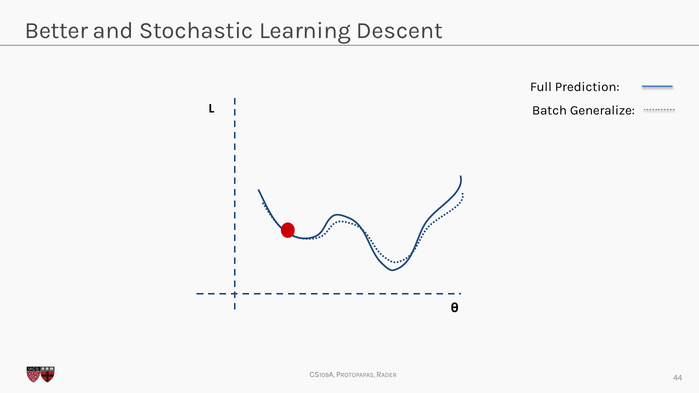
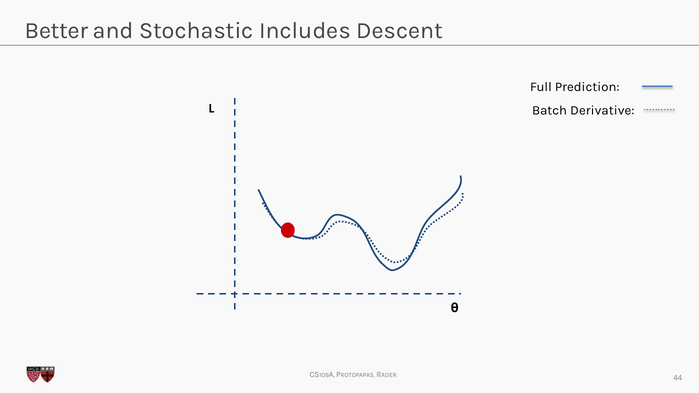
Learning: Learning -> Includes (305, 31)
Generalize: Generalize -> Derivative (602, 110)
